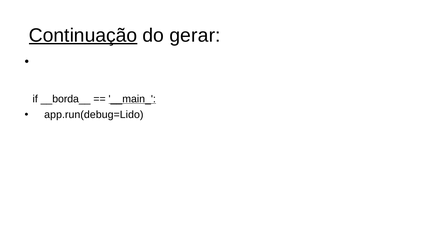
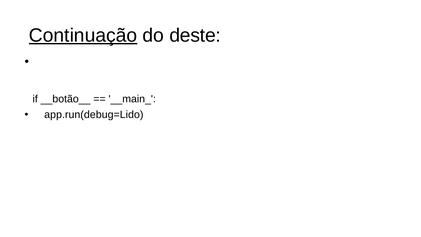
gerar: gerar -> deste (195, 35)
__borda__: __borda__ -> __botão__ (66, 99)
__main_ underline: present -> none (132, 99)
